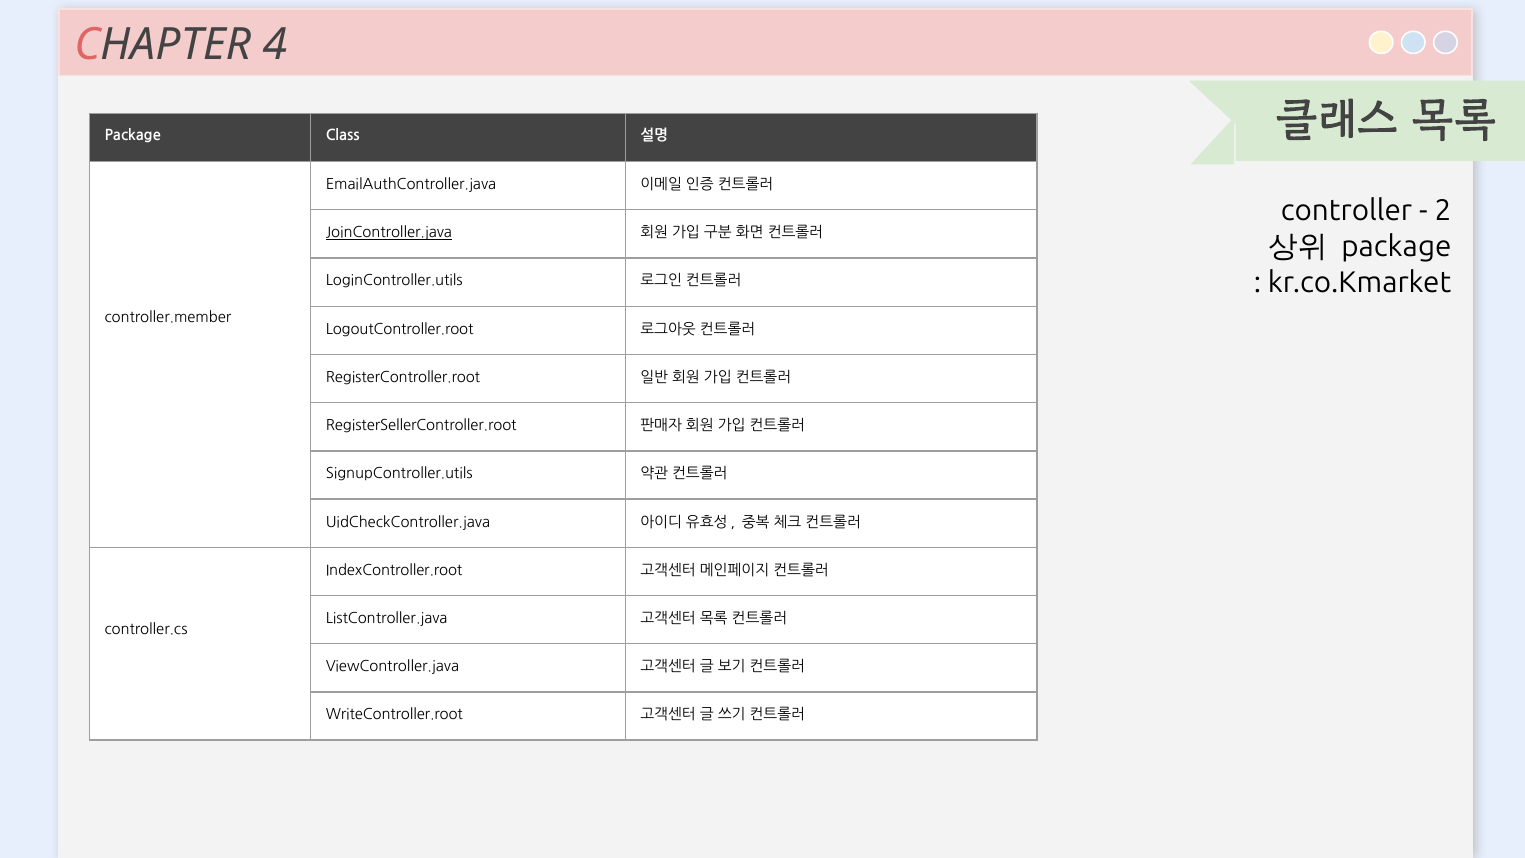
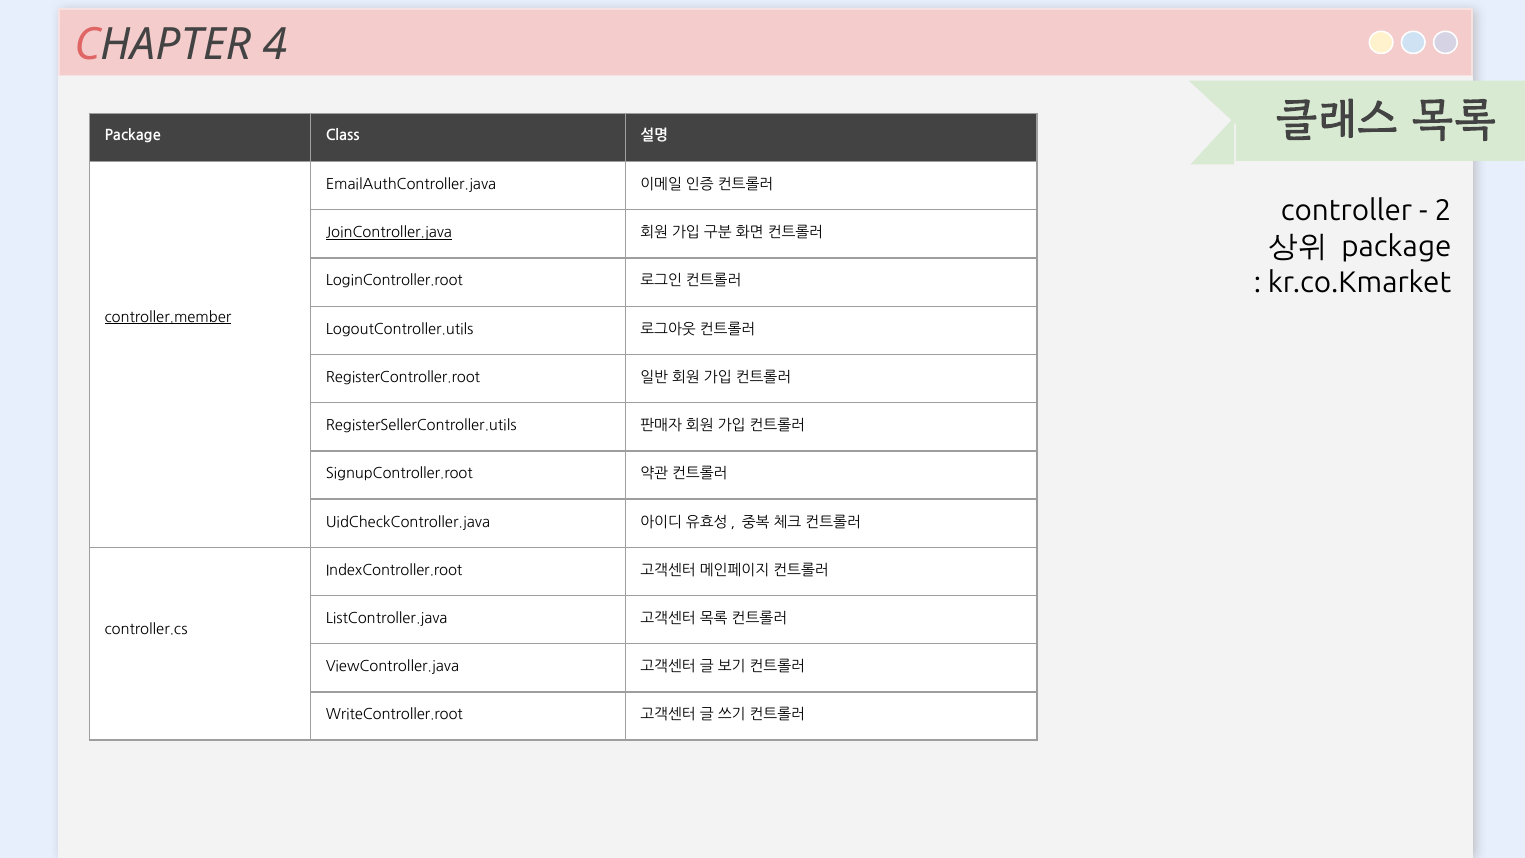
LoginController.utils: LoginController.utils -> LoginController.root (394, 281)
controller.member underline: none -> present (168, 317)
LogoutController.root: LogoutController.root -> LogoutController.utils (400, 329)
RegisterSellerController.root: RegisterSellerController.root -> RegisterSellerController.utils (421, 426)
SignupController.utils: SignupController.utils -> SignupController.root (399, 474)
